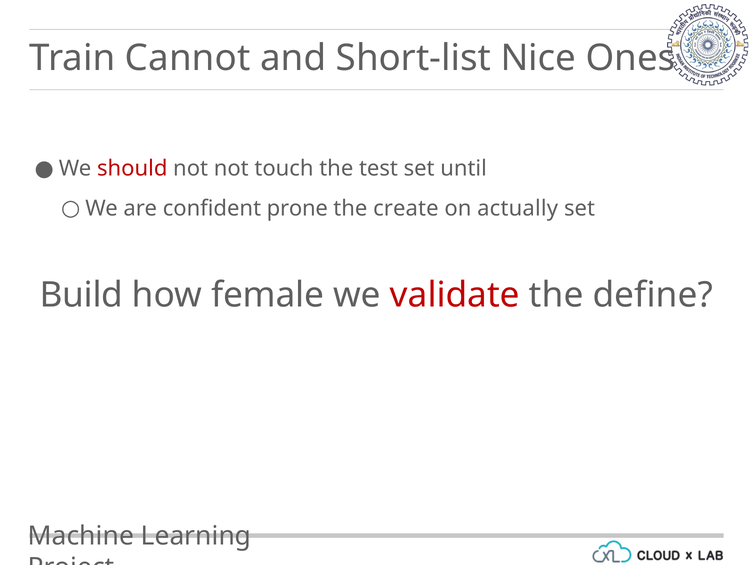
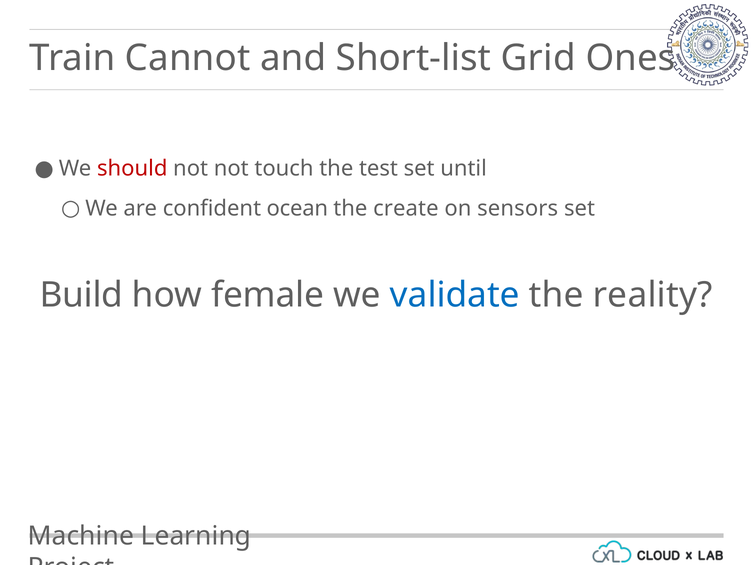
Nice: Nice -> Grid (538, 58)
prone: prone -> ocean (297, 208)
actually: actually -> sensors (518, 208)
validate colour: red -> blue (455, 295)
define: define -> reality (653, 295)
